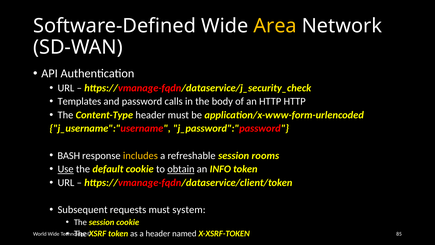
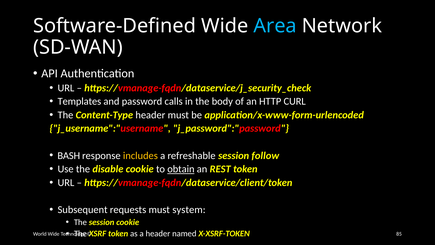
Area colour: yellow -> light blue (275, 26)
HTTP HTTP: HTTP -> CURL (295, 101)
rooms: rooms -> follow (265, 155)
Use underline: present -> none (66, 169)
default: default -> disable (108, 169)
INFO: INFO -> REST (220, 169)
